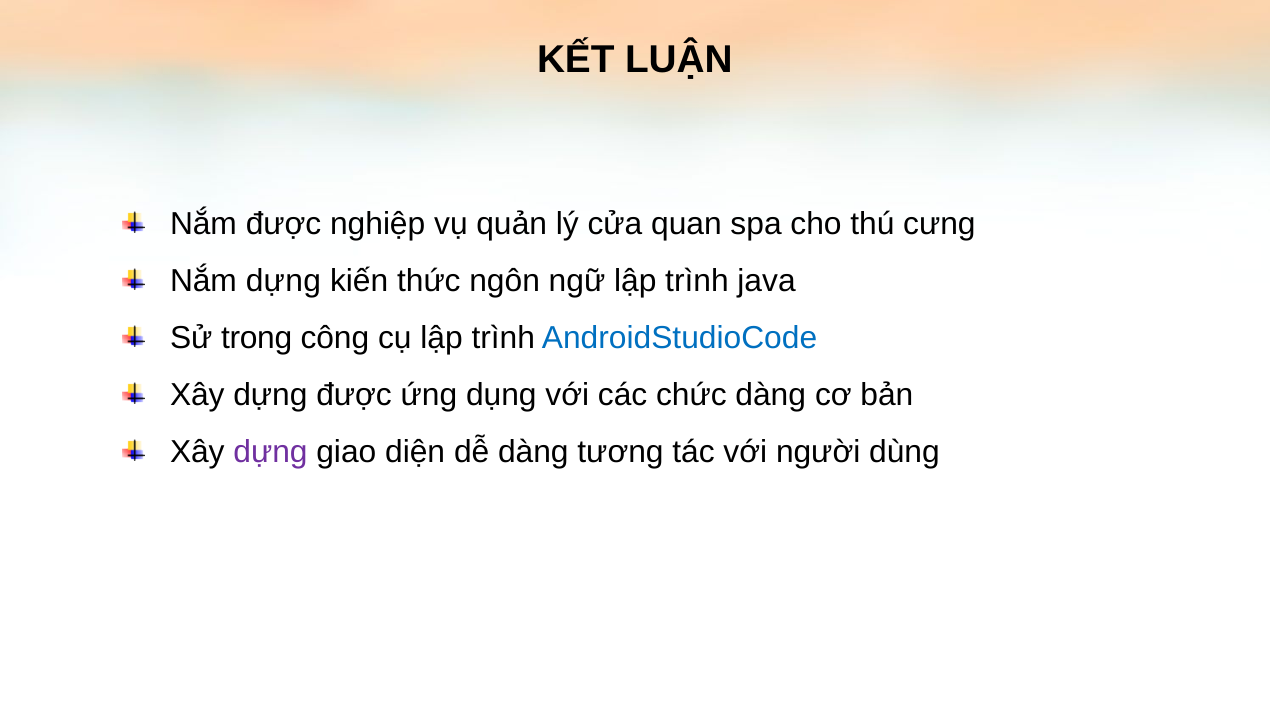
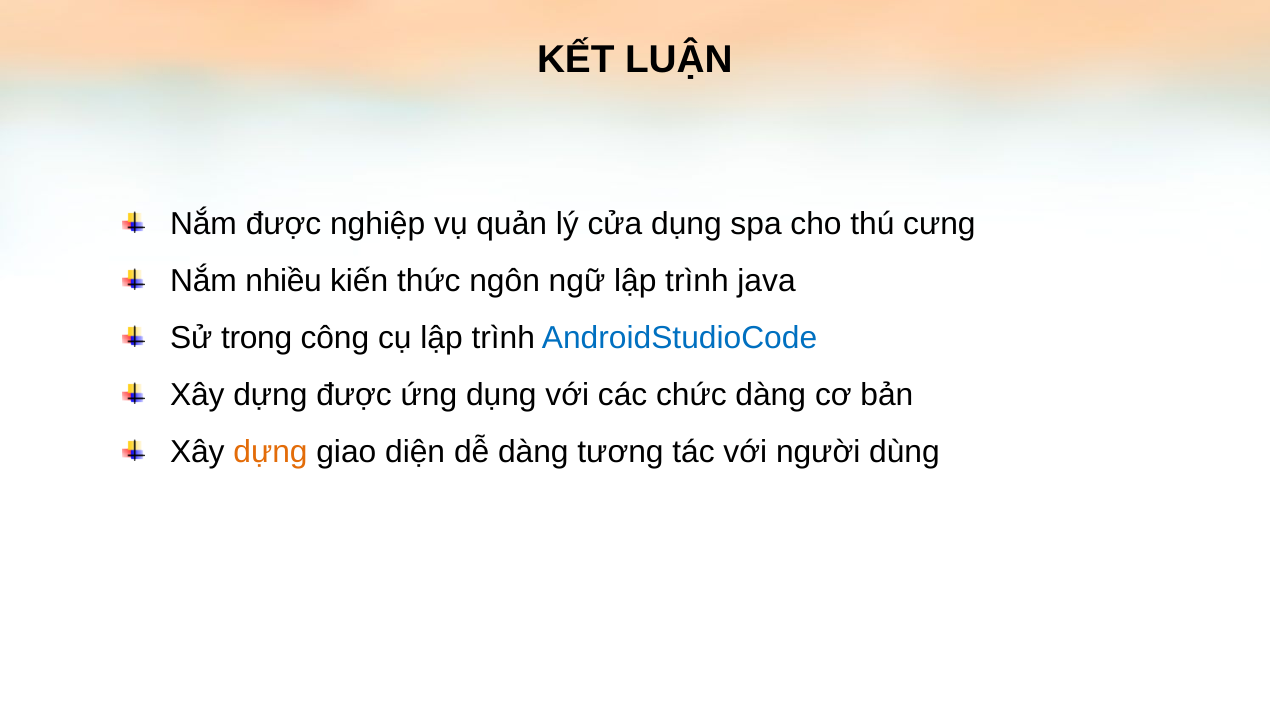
cửa quan: quan -> dụng (686, 224)
Nắm dựng: dựng -> nhiều (284, 281)
dựng colour: purple -> orange (271, 452)
